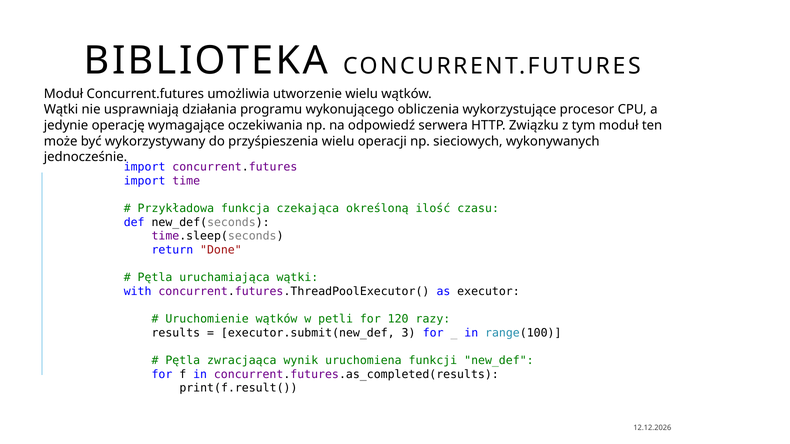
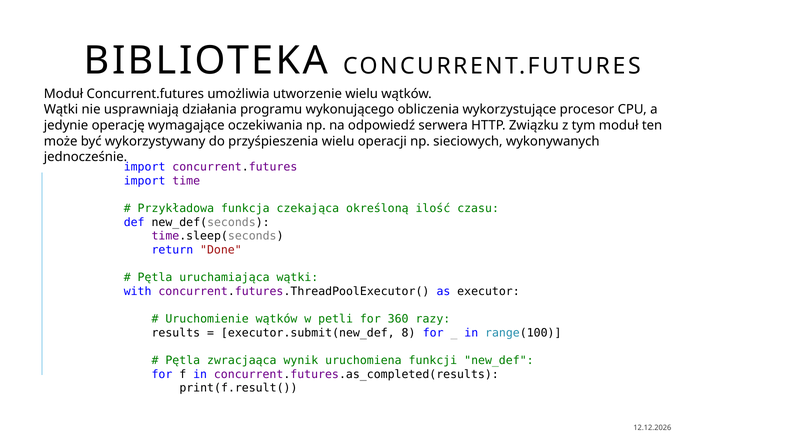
120: 120 -> 360 (398, 319)
3: 3 -> 8 (409, 333)
